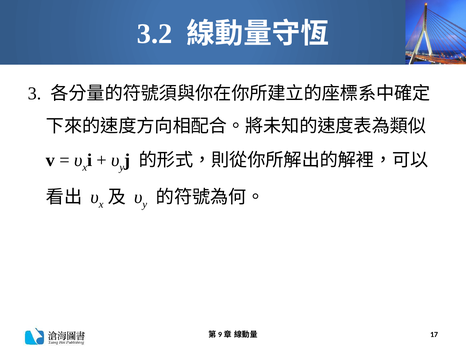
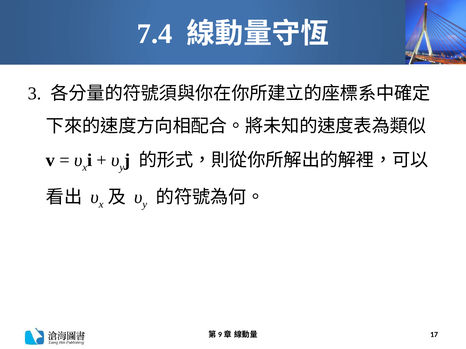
3.2: 3.2 -> 7.4 (155, 34)
